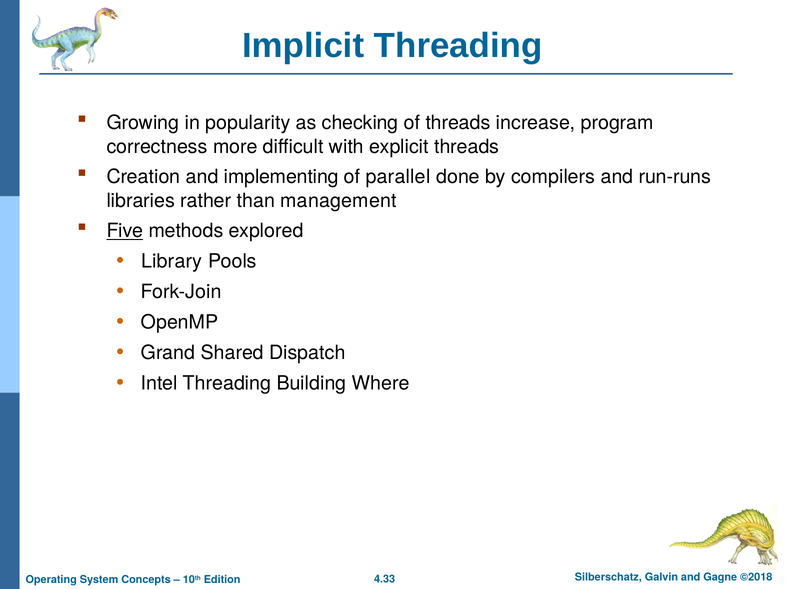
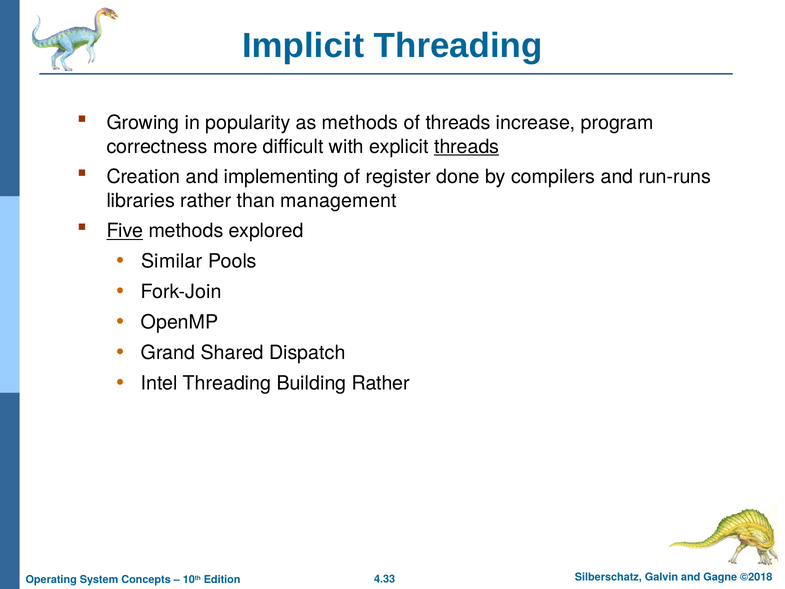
as checking: checking -> methods (360, 123)
threads underline: none -> present (467, 147)
parallel: parallel -> register (398, 177)
Library: Library -> Similar (172, 261)
Building Where: Where -> Rather (381, 383)
